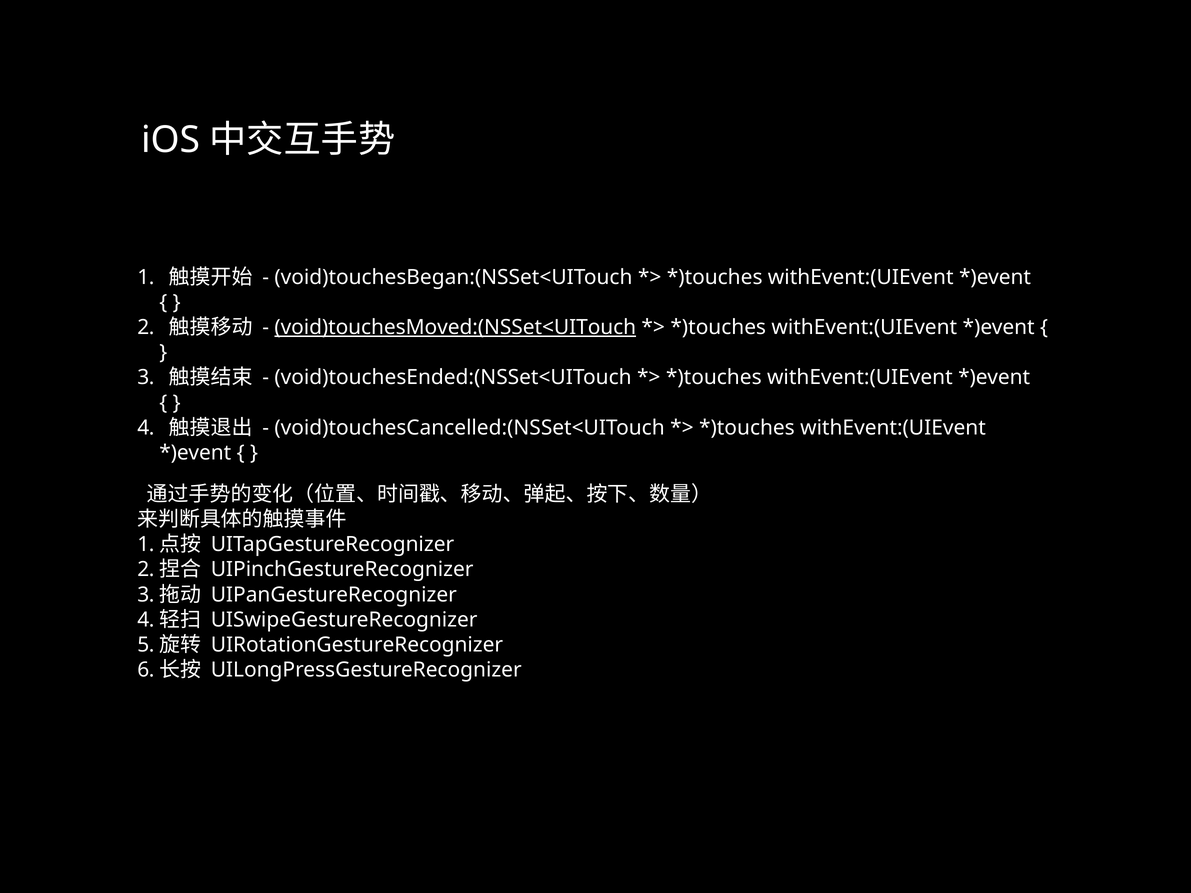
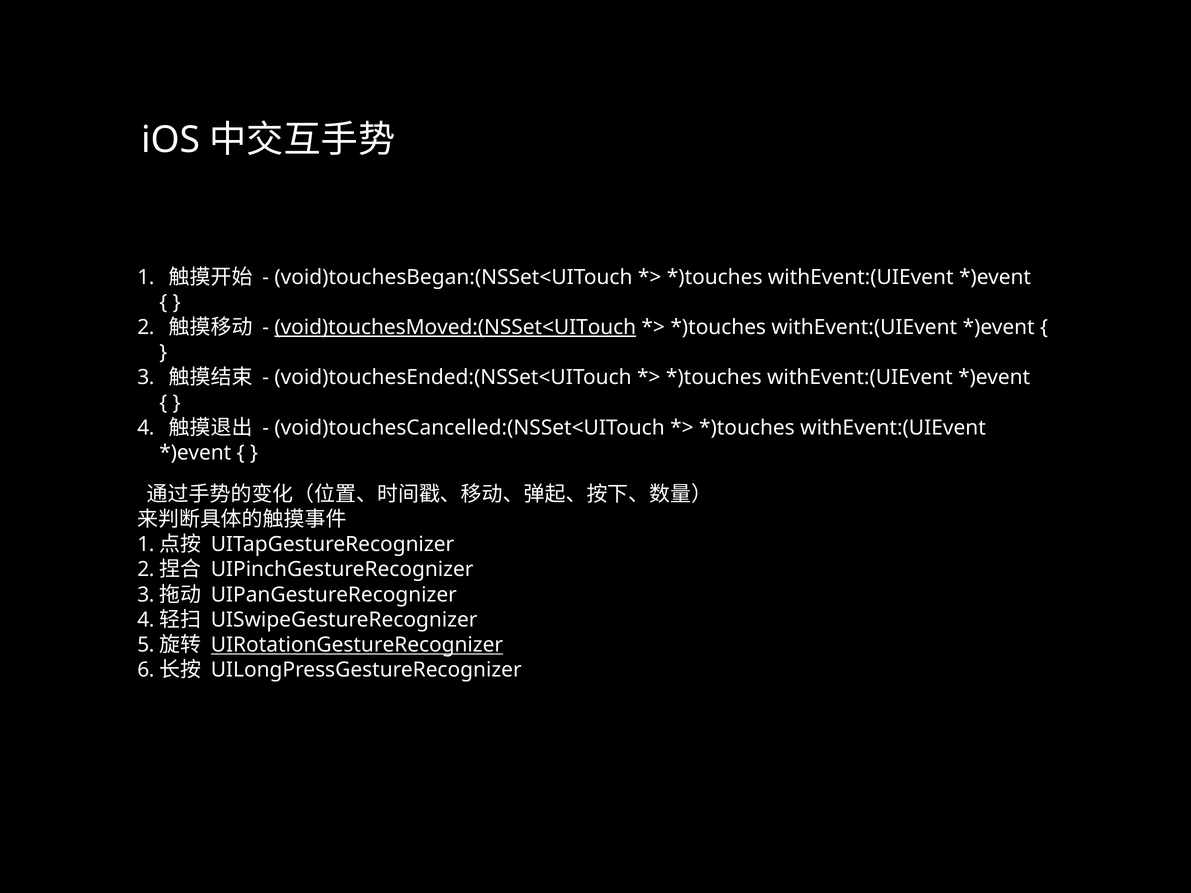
UIRotationGestureRecognizer underline: none -> present (357, 645)
